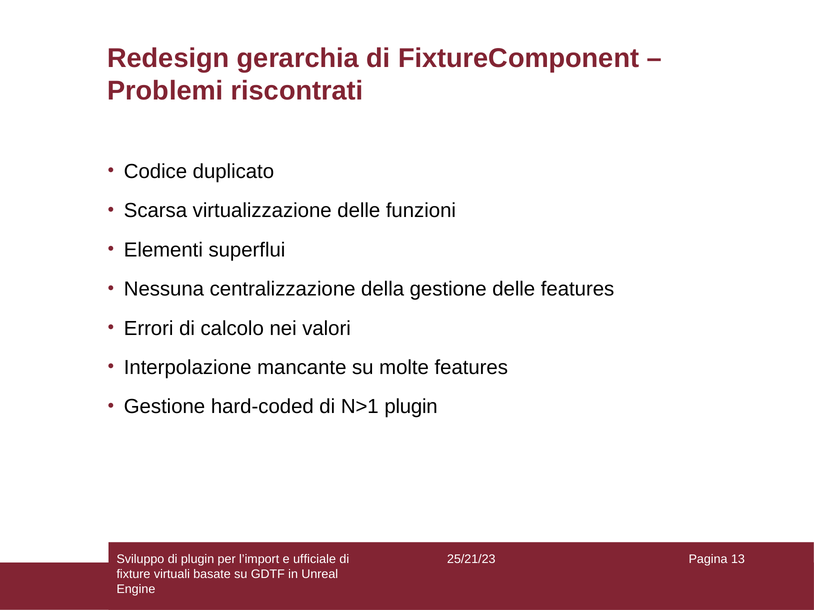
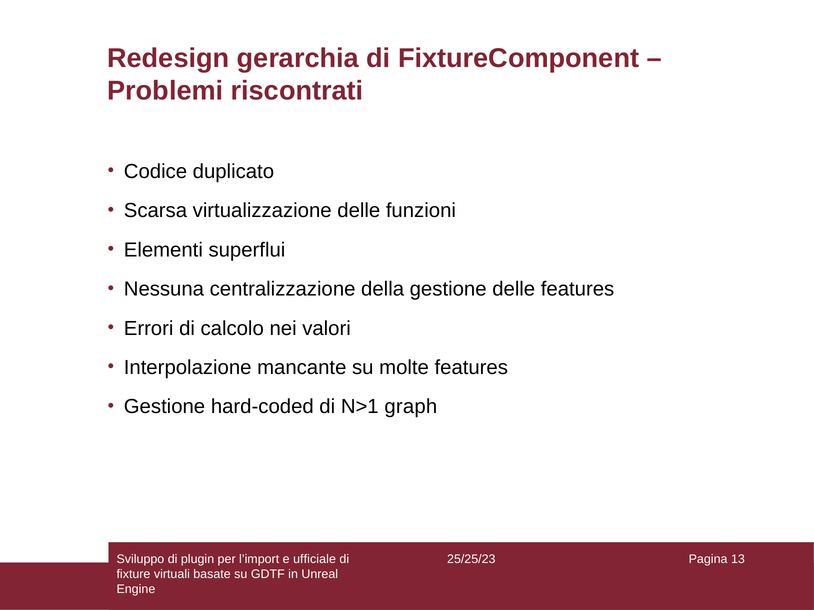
N>1 plugin: plugin -> graph (411, 407)
25/21/23: 25/21/23 -> 25/25/23 (471, 560)
